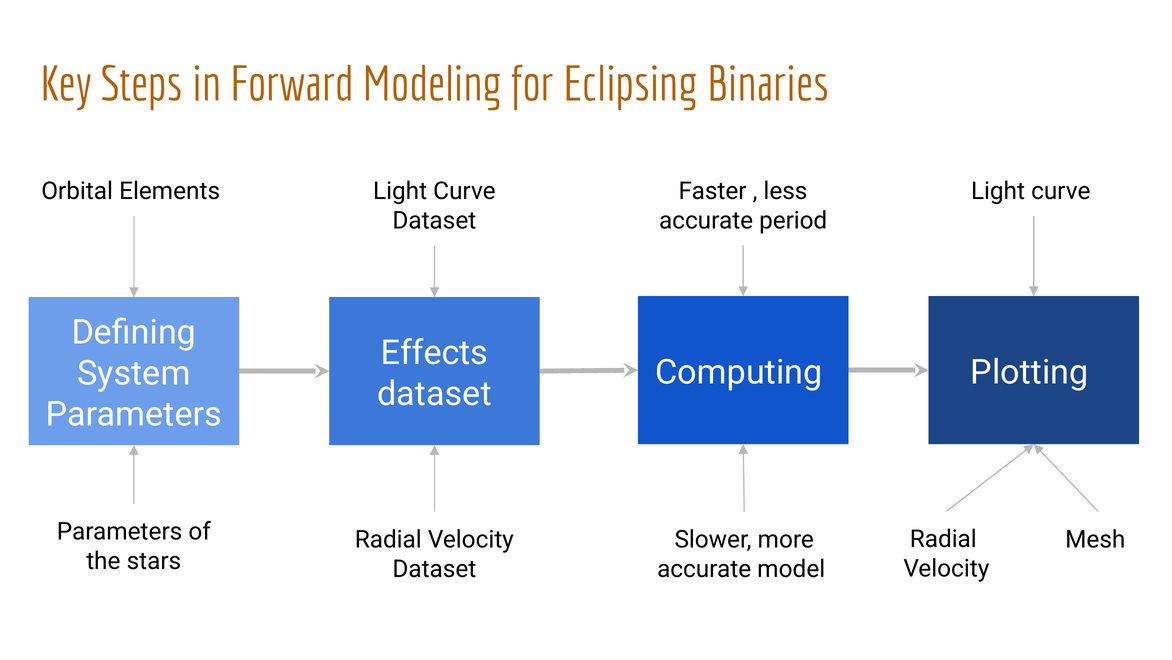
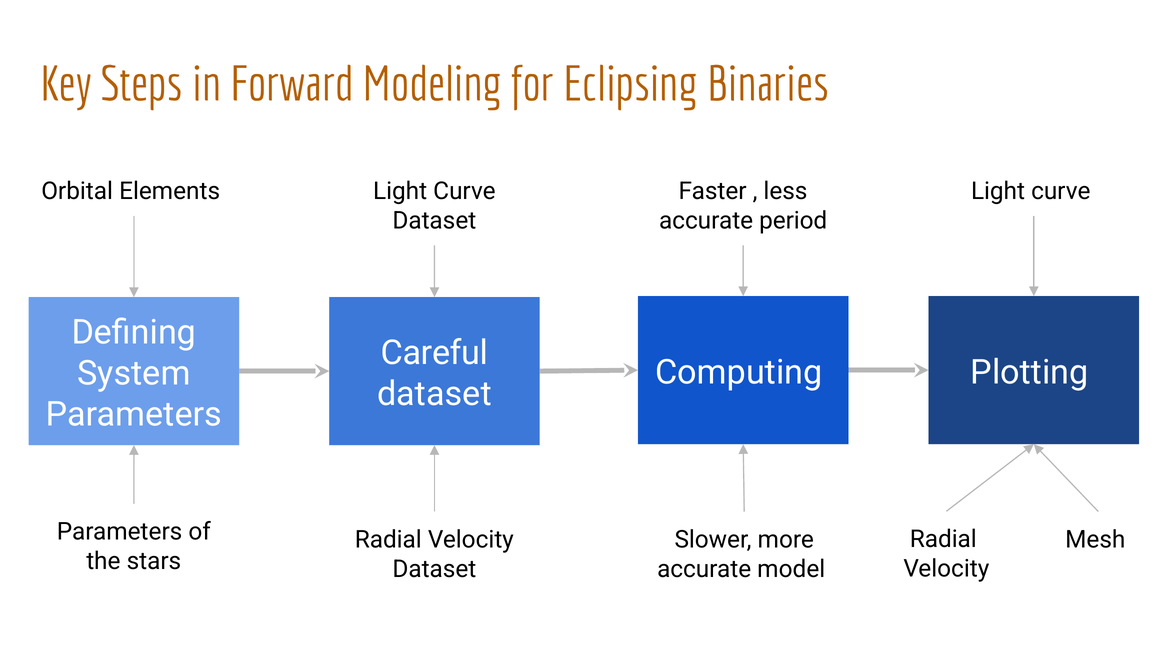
Effects: Effects -> Careful (435, 353)
